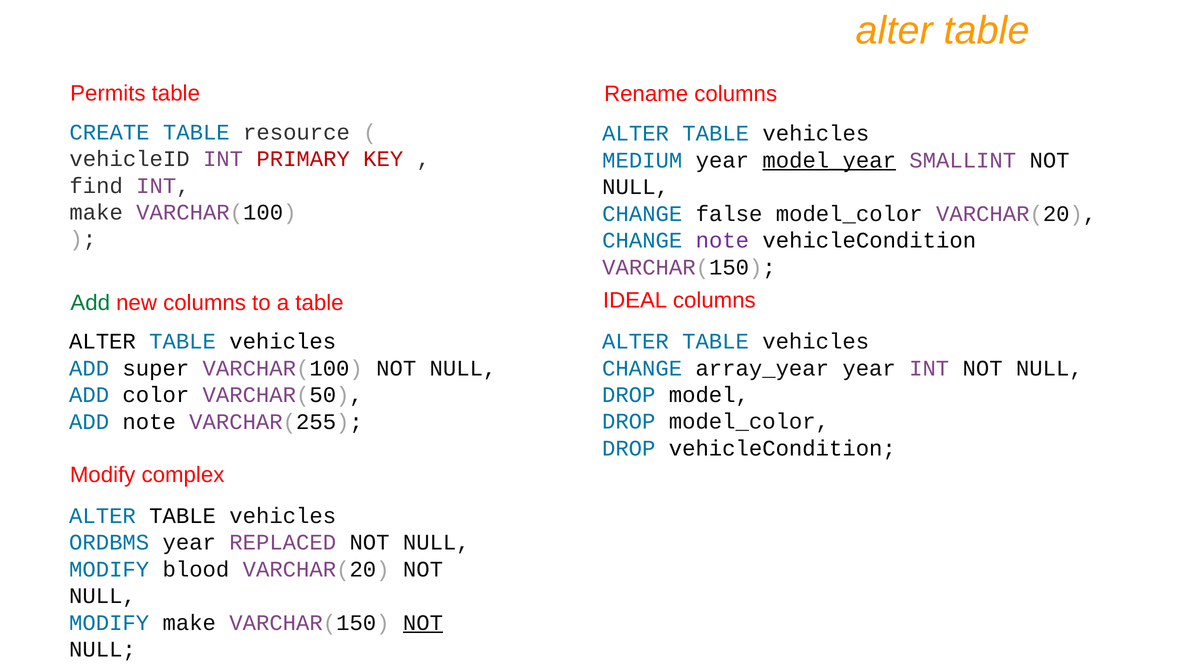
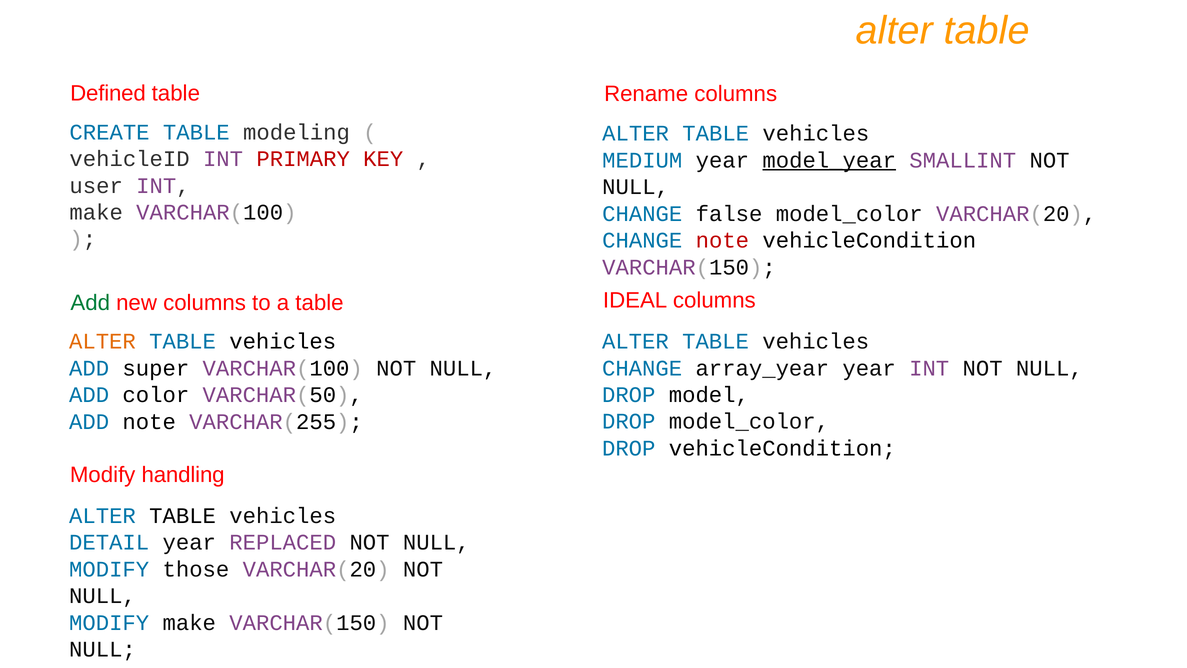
Permits: Permits -> Defined (108, 94)
resource: resource -> modeling (296, 132)
find: find -> user (96, 186)
note colour: purple -> red (722, 240)
ALTER colour: black -> orange (102, 341)
complex: complex -> handling (183, 475)
ORDBMS: ORDBMS -> DETAIL (109, 542)
blood: blood -> those (196, 569)
NOT underline: present -> none (423, 622)
